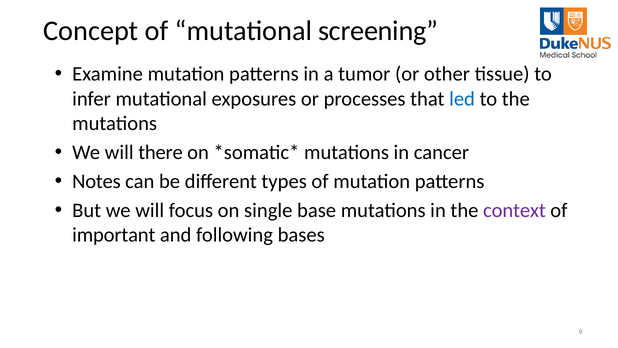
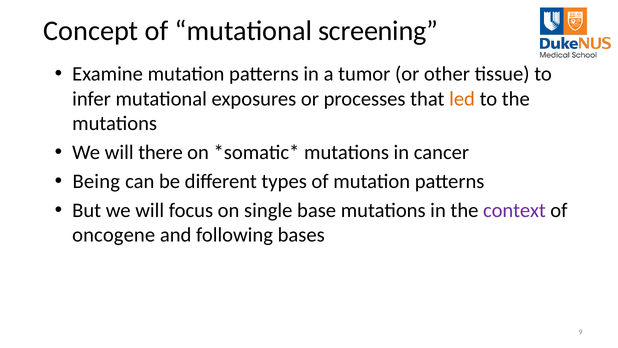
led colour: blue -> orange (462, 99)
Notes: Notes -> Being (96, 181)
important: important -> oncogene (114, 235)
